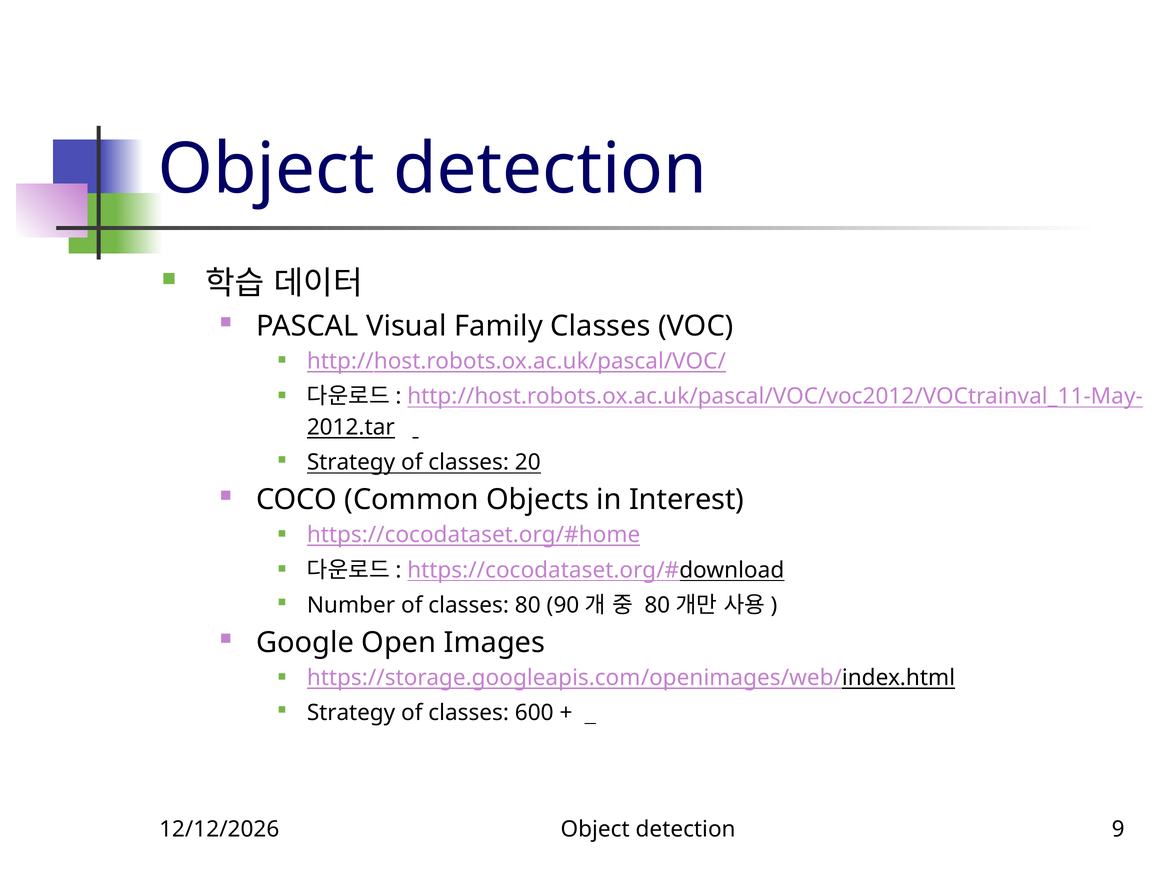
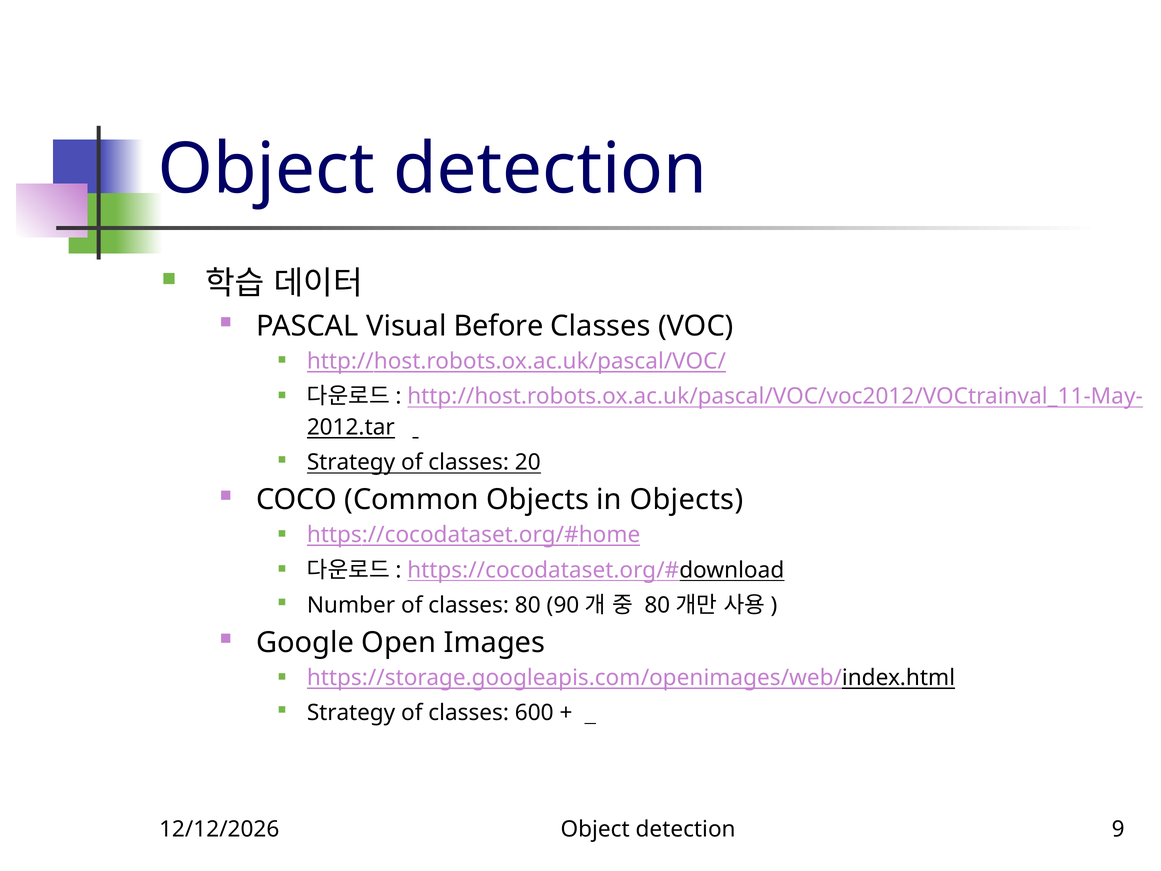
Family: Family -> Before (499, 326)
in Interest: Interest -> Objects (687, 500)
